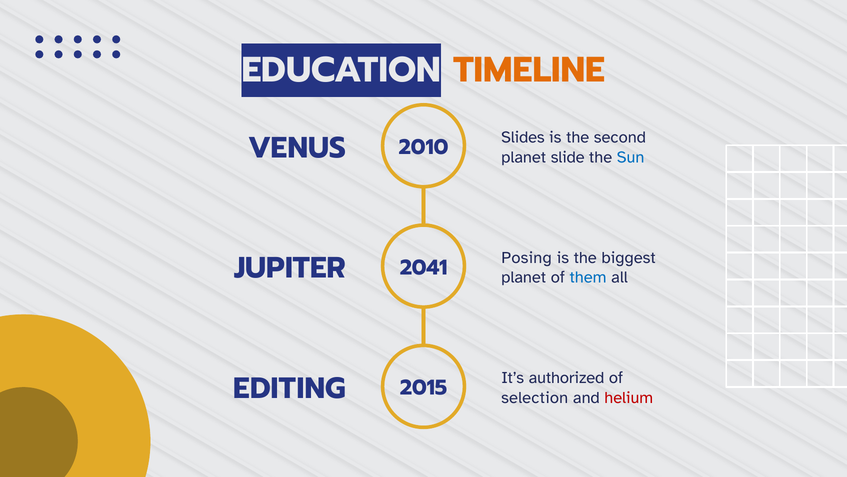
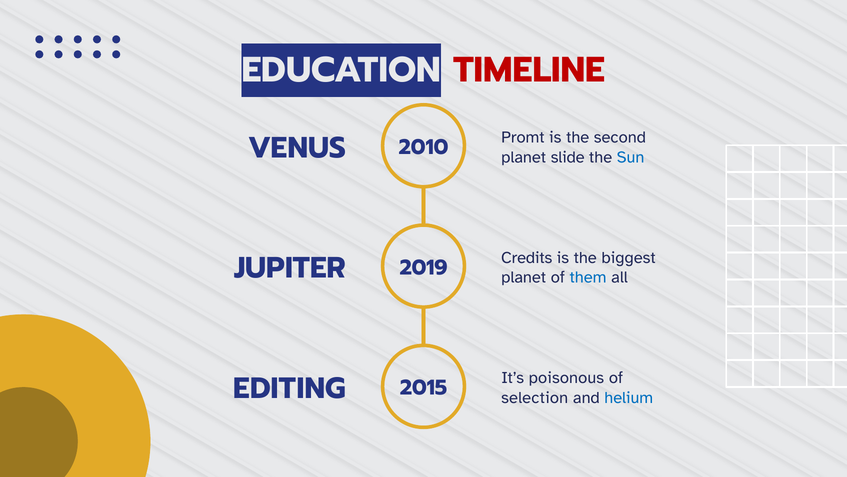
TIMELINE colour: orange -> red (529, 70)
Slides: Slides -> Promt (523, 137)
Posing: Posing -> Credits (527, 257)
2041: 2041 -> 2019 (424, 267)
authorized: authorized -> poisonous (566, 378)
helium colour: red -> blue (629, 397)
